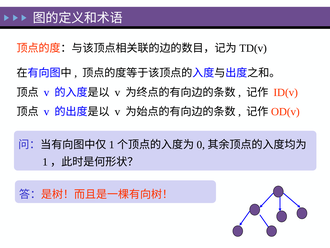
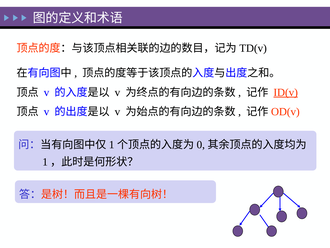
ID(v underline: none -> present (286, 92)
